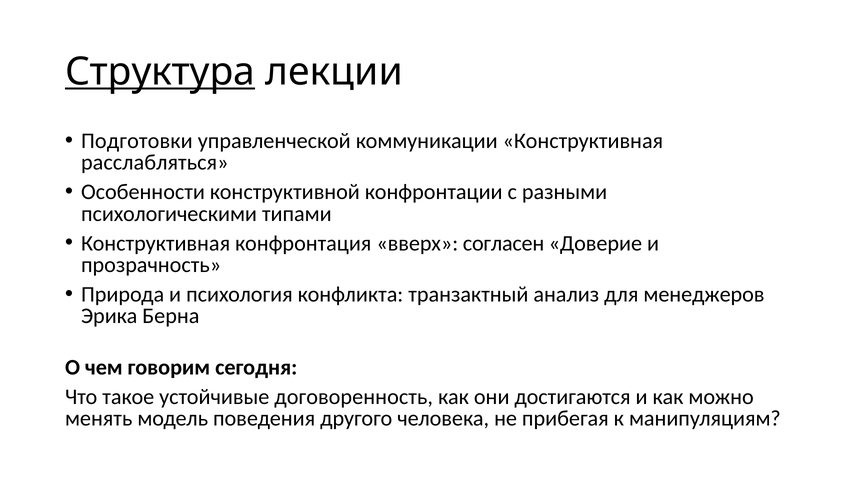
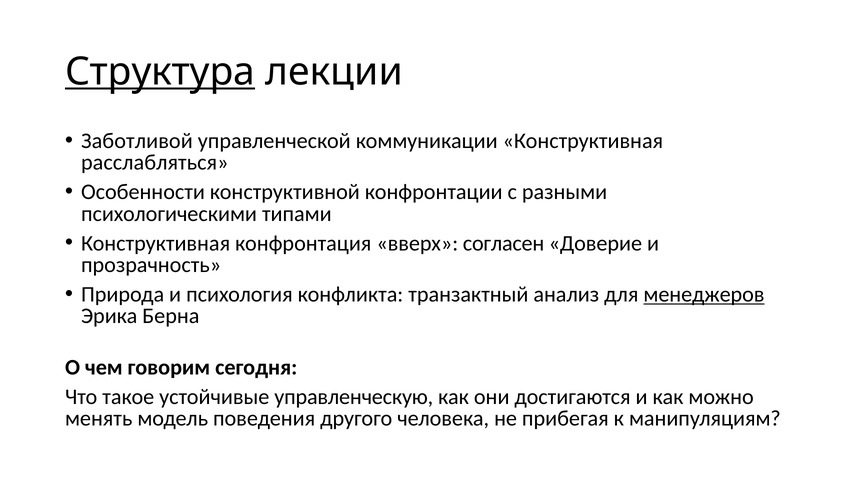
Подготовки: Подготовки -> Заботливой (137, 141)
менеджеров underline: none -> present (704, 294)
договоренность: договоренность -> управленческую (354, 397)
